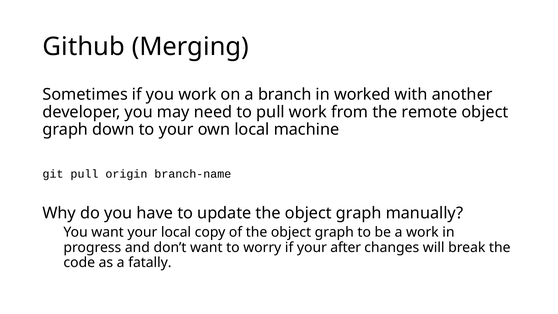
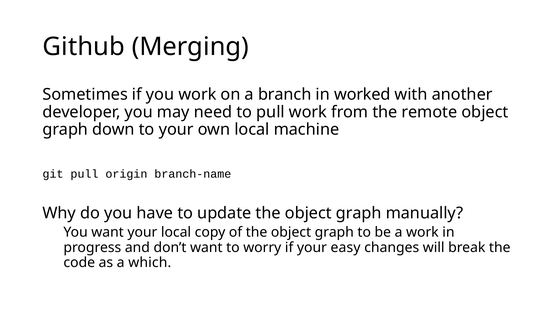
after: after -> easy (346, 247)
fatally: fatally -> which (150, 262)
